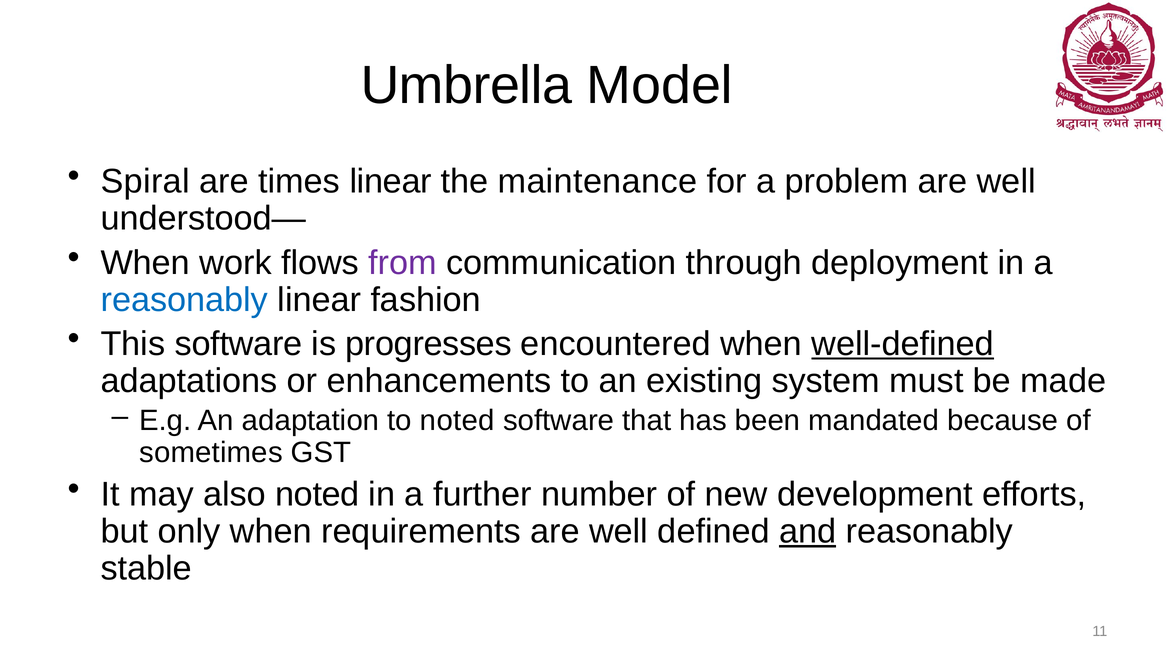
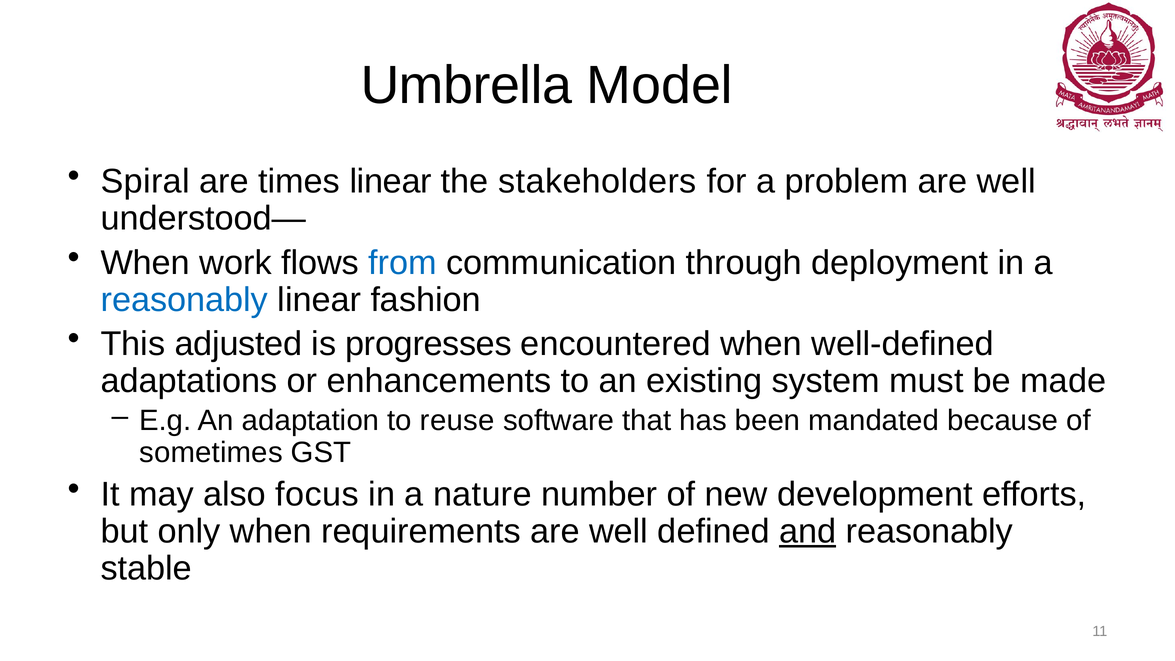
maintenance: maintenance -> stakeholders (597, 182)
from colour: purple -> blue (403, 263)
This software: software -> adjusted (238, 344)
well-defined underline: present -> none (903, 344)
to noted: noted -> reuse (457, 421)
also noted: noted -> focus (317, 495)
further: further -> nature (482, 495)
